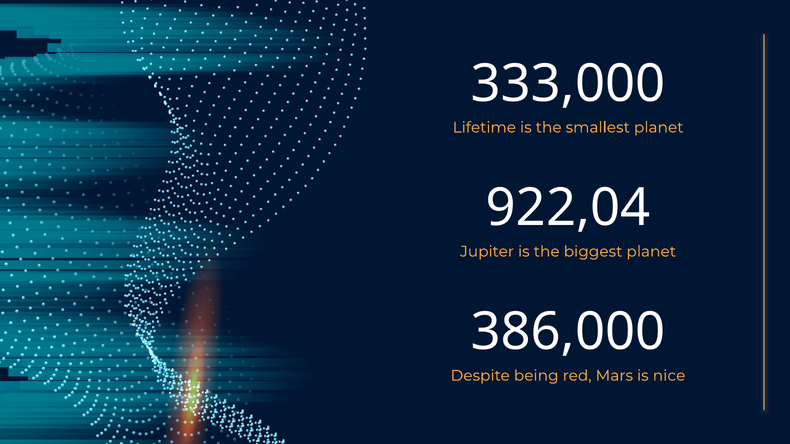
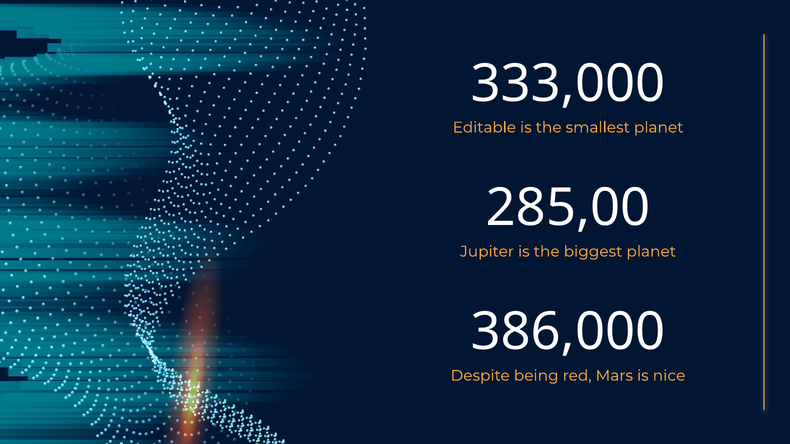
Lifetime: Lifetime -> Editable (484, 128)
922,04: 922,04 -> 285,00 (568, 208)
